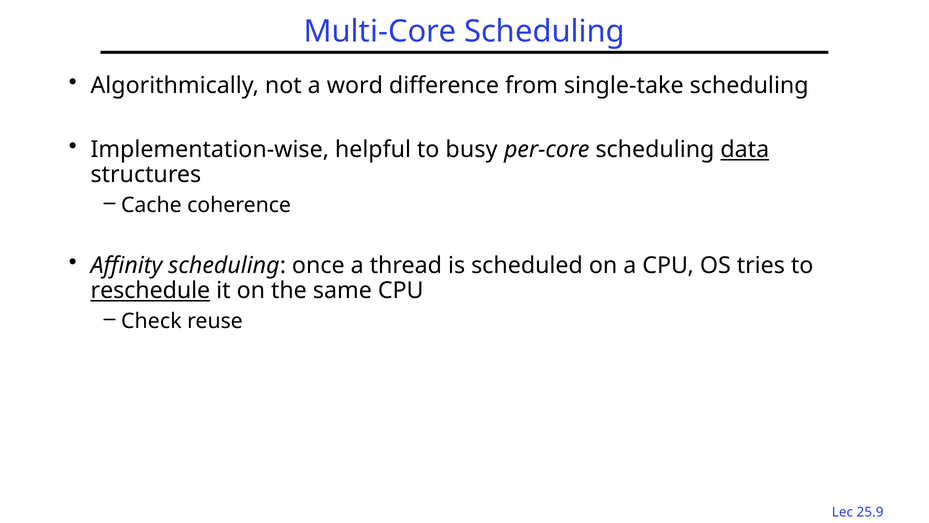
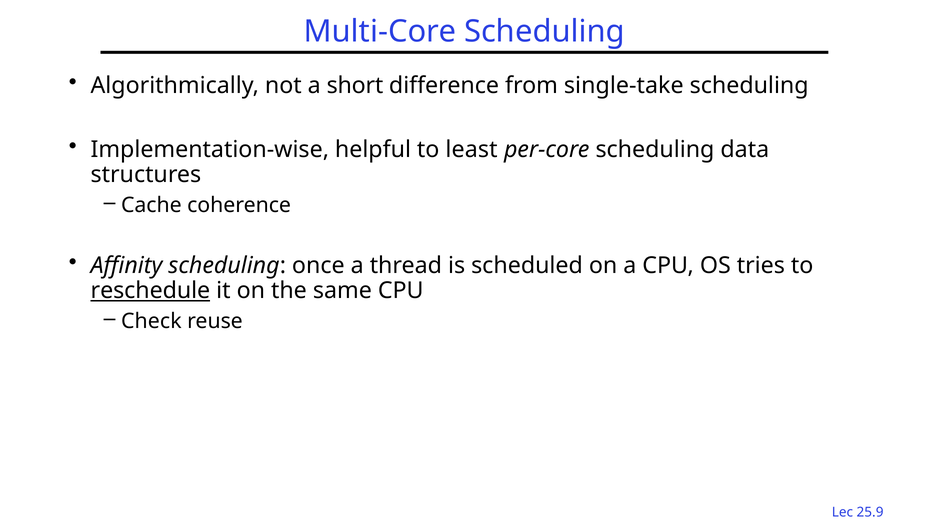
word: word -> short (355, 85)
busy: busy -> least (472, 150)
data underline: present -> none (745, 150)
